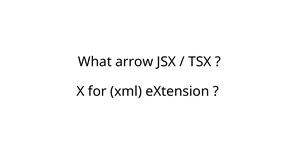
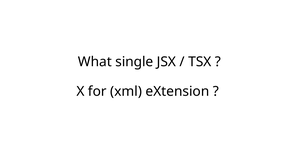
arrow: arrow -> single (134, 62)
